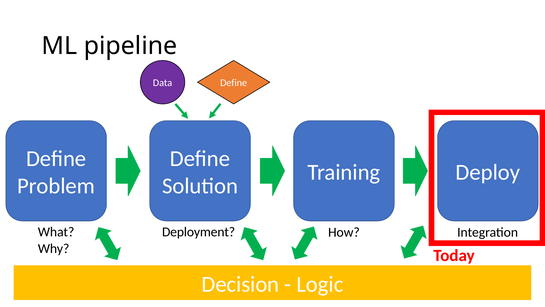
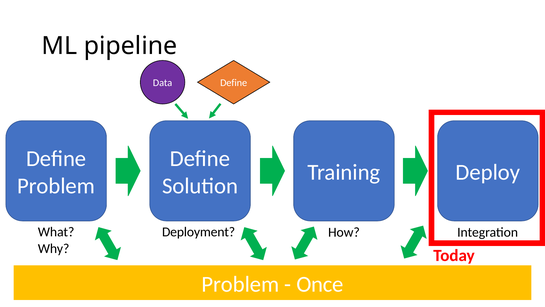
Decision: Decision -> Problem (240, 284)
Logic: Logic -> Once (320, 284)
